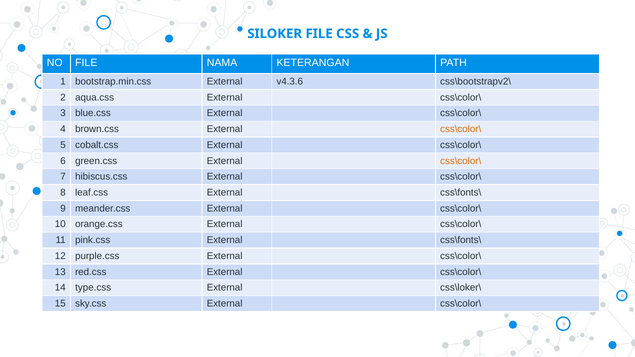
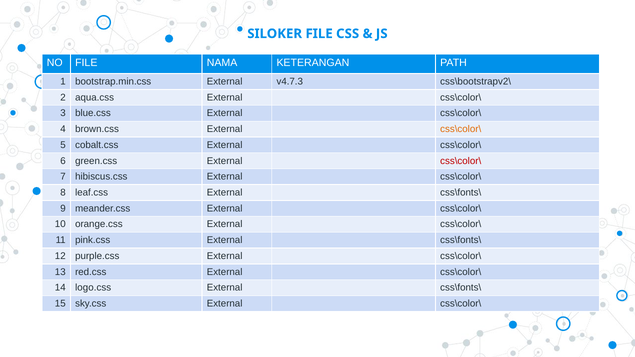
v4.3.6: v4.3.6 -> v4.7.3 (290, 82)
css\color\ colour: orange -> red (461, 161)
type.css: type.css -> logo.css (93, 288)
css\loker\: css\loker\ -> css\fonts\ (461, 288)
